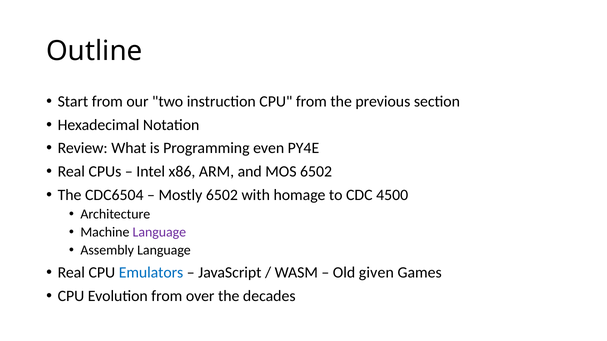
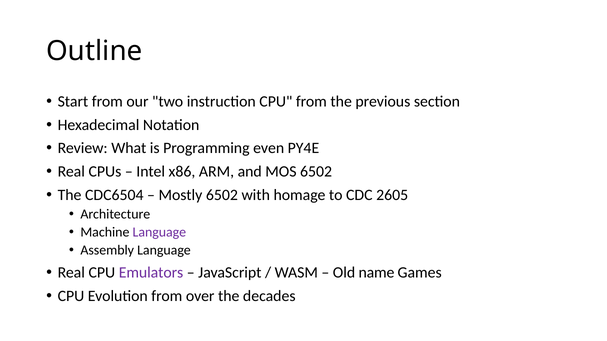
4500: 4500 -> 2605 (392, 195)
Emulators colour: blue -> purple (151, 273)
given: given -> name (376, 273)
